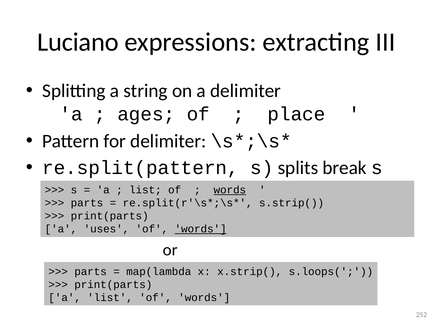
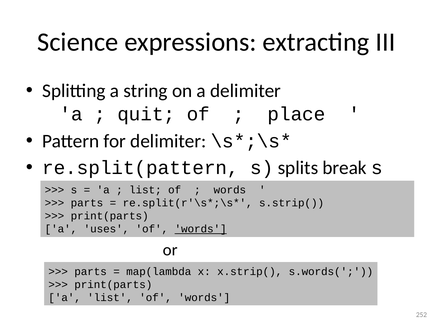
Luciano: Luciano -> Science (78, 42)
ages: ages -> quit (146, 114)
words underline: present -> none (230, 190)
s.loops(: s.loops( -> s.words( (331, 271)
